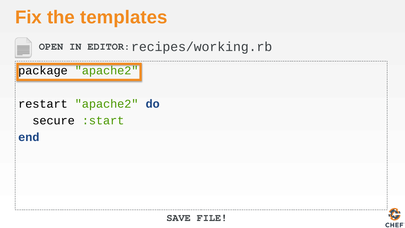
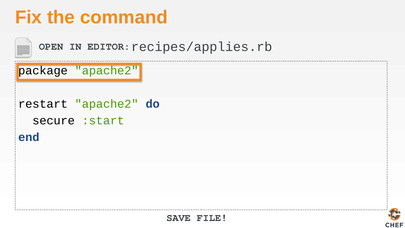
templates: templates -> command (124, 18)
recipes/working.rb: recipes/working.rb -> recipes/applies.rb (202, 47)
